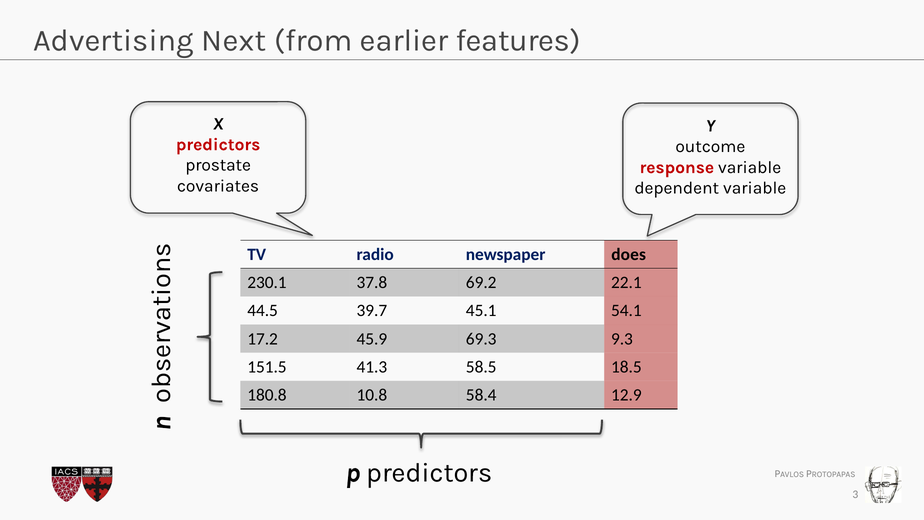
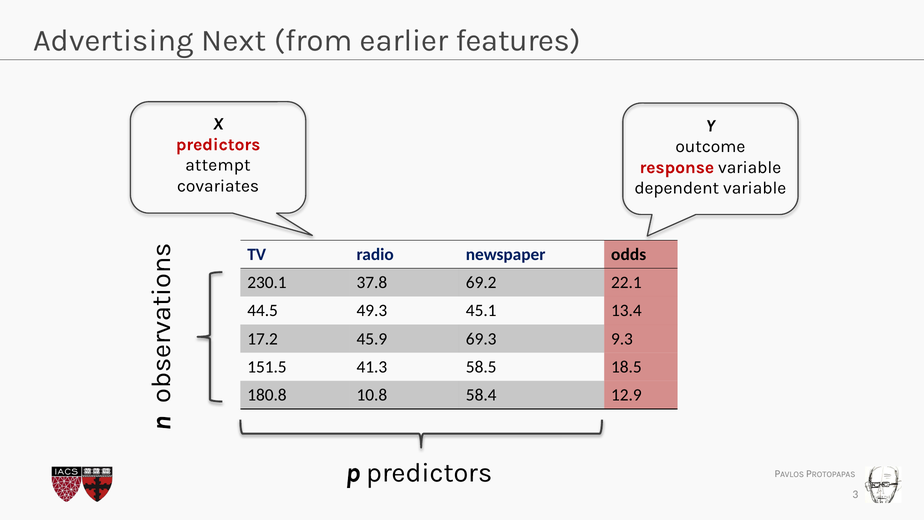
prostate: prostate -> attempt (218, 165)
does: does -> odds (629, 254)
39.7: 39.7 -> 49.3 (372, 311)
54.1: 54.1 -> 13.4 (626, 311)
